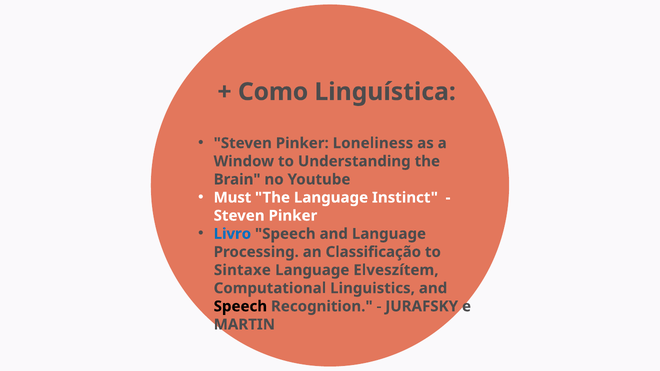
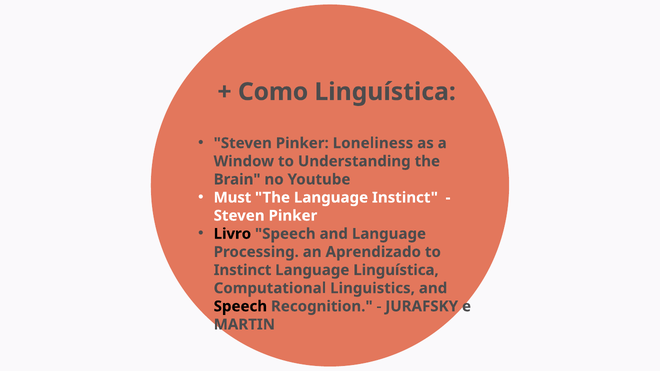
Livro colour: blue -> black (232, 234)
Classificação: Classificação -> Aprendizado (373, 252)
Sintaxe: Sintaxe -> Instinct (243, 270)
Language Elveszítem: Elveszítem -> Linguística (396, 270)
